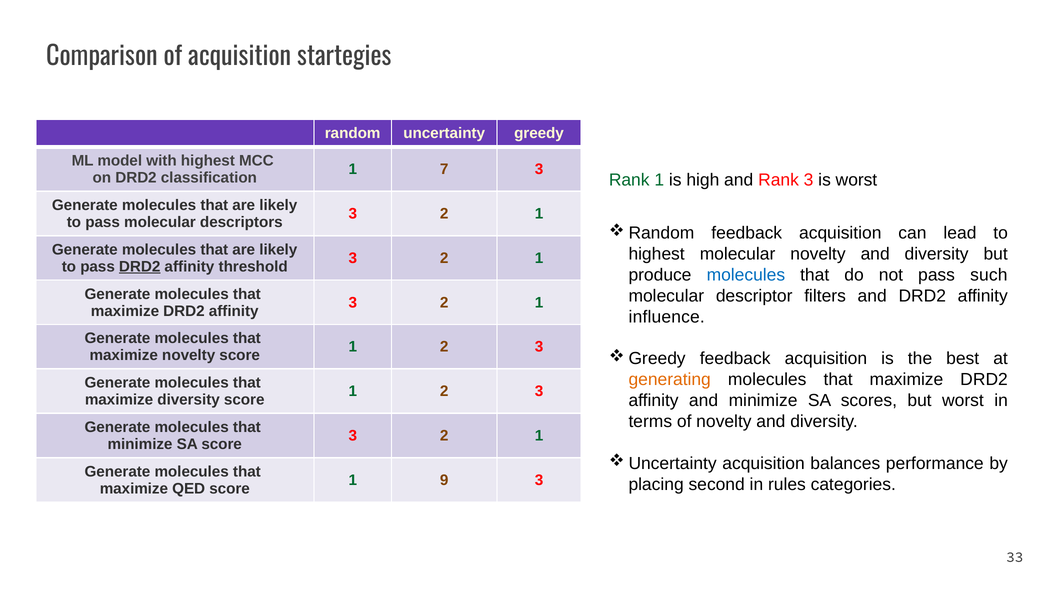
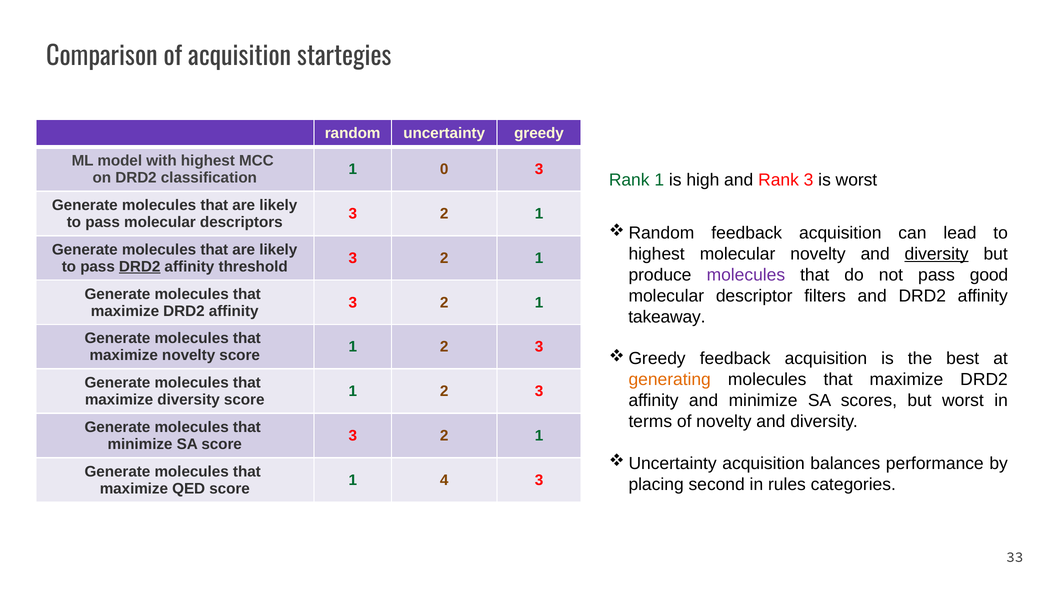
7: 7 -> 0 (444, 169)
diversity underline: none -> present (937, 254)
molecules colour: blue -> purple (746, 275)
such: such -> good (989, 275)
influence: influence -> takeaway (667, 317)
9: 9 -> 4 (444, 481)
